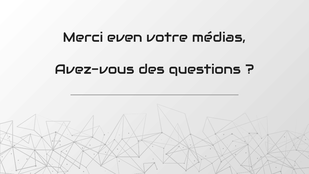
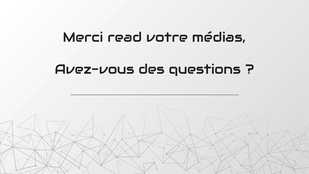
even: even -> read (125, 38)
